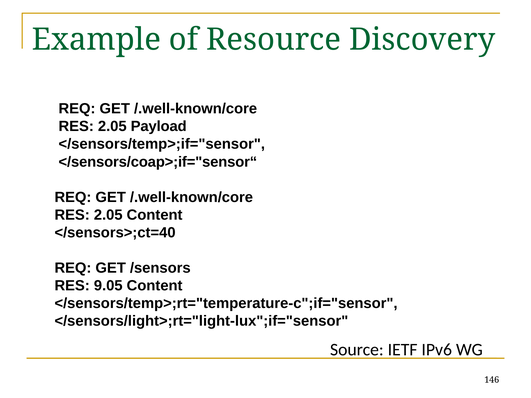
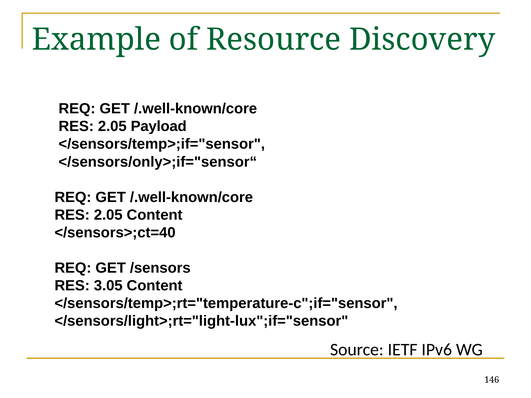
</sensors/coap>;if="sensor“: </sensors/coap>;if="sensor“ -> </sensors/only>;if="sensor“ (158, 162)
9.05: 9.05 -> 3.05 (108, 286)
